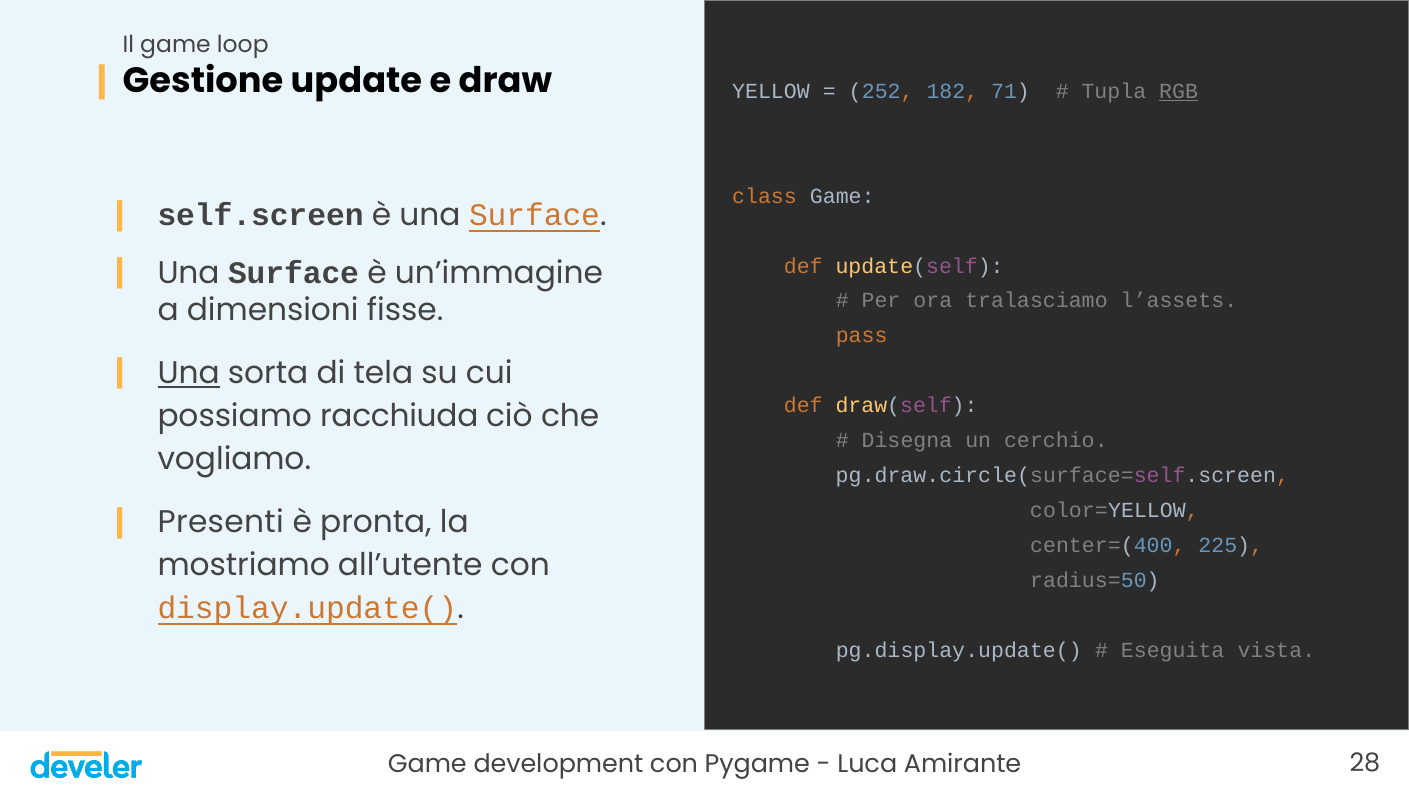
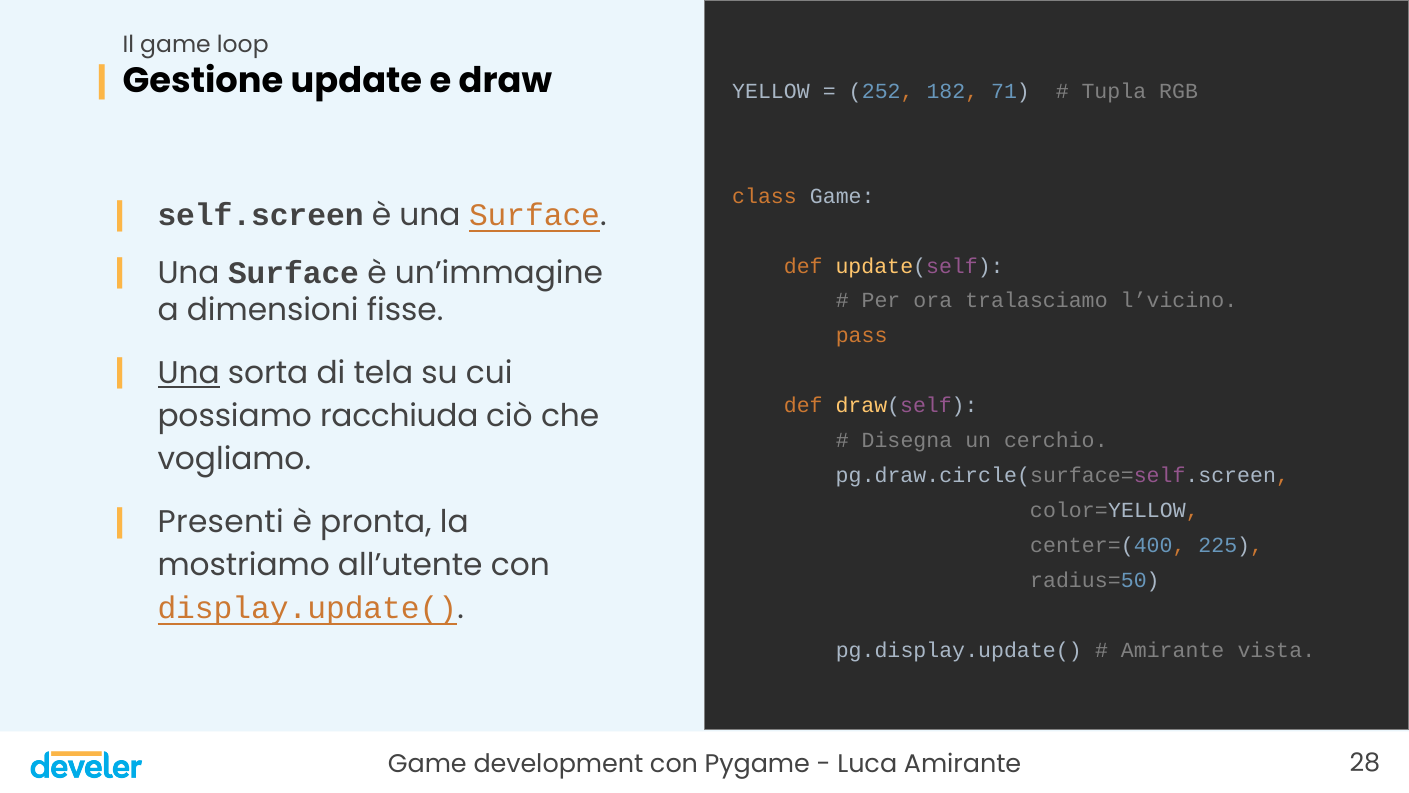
RGB underline: present -> none (1179, 91)
l’assets: l’assets -> l’vicino (1179, 301)
Eseguita: Eseguita -> Amirante (1173, 650)
